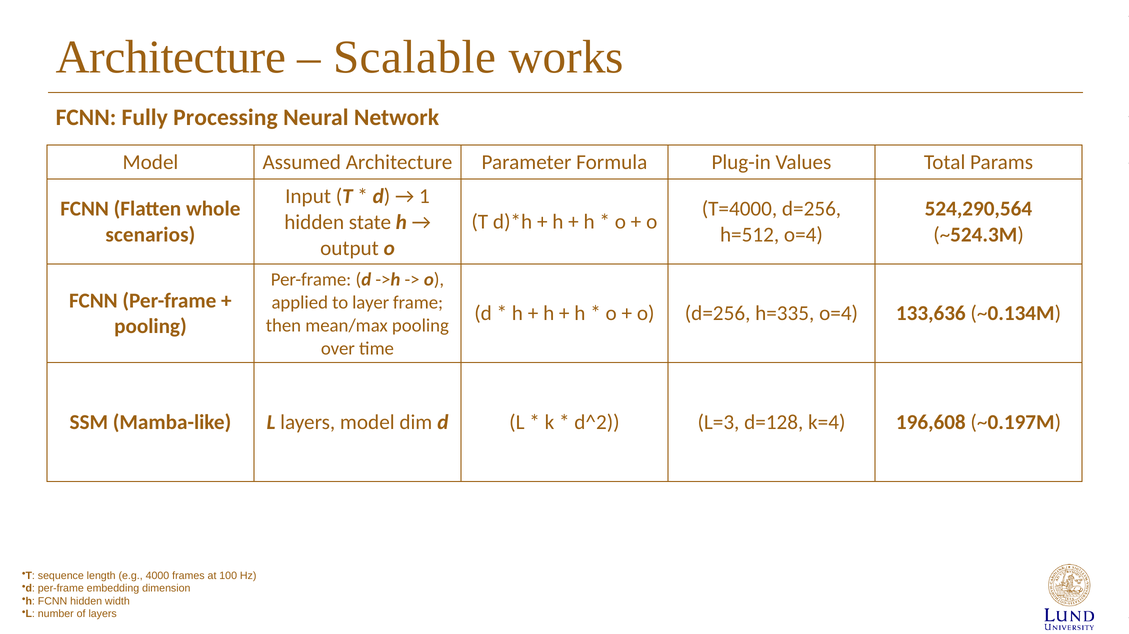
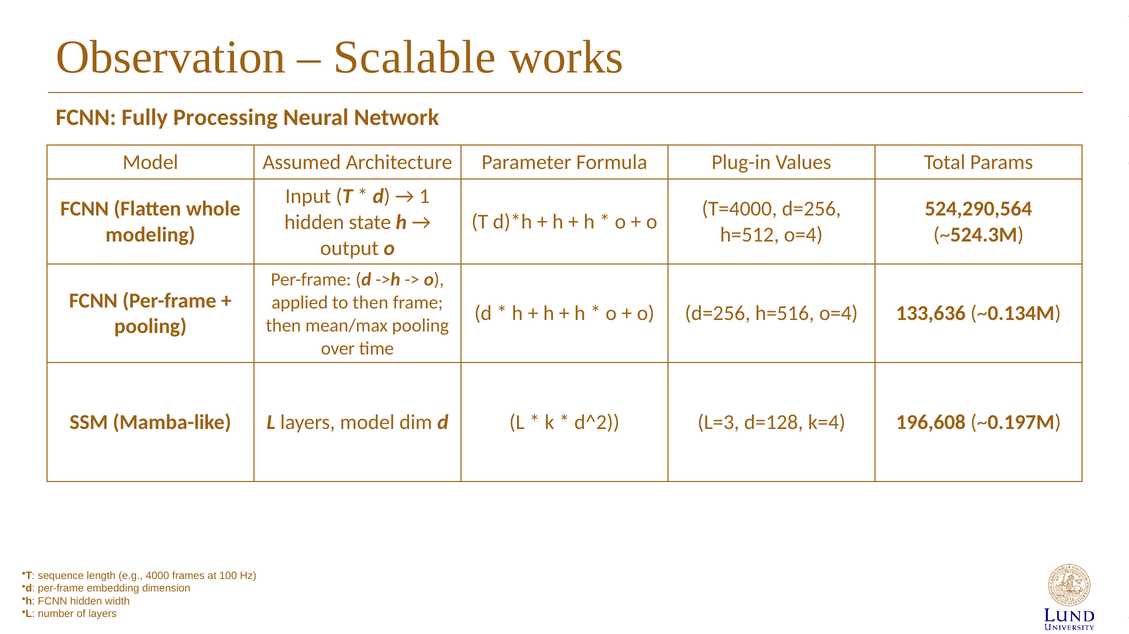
Architecture: Architecture -> Observation (171, 57)
scenarios: scenarios -> modeling (150, 235)
to layer: layer -> then (371, 303)
h=335: h=335 -> h=516 (785, 314)
